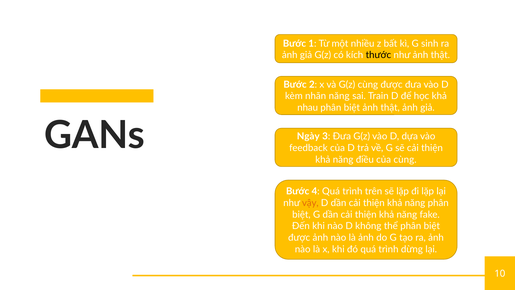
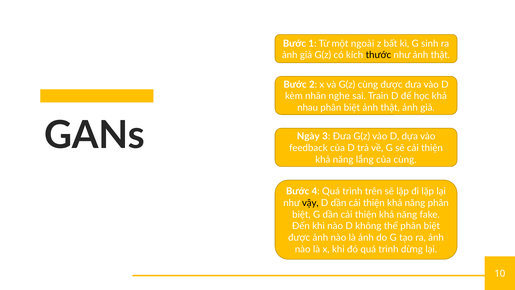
nhiều: nhiều -> ngoài (363, 43)
nhãn năng: năng -> nghe (339, 96)
điều: điều -> lắng (365, 159)
vậy colour: orange -> black (310, 203)
